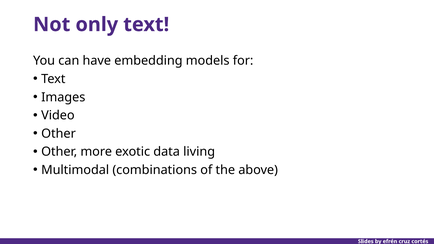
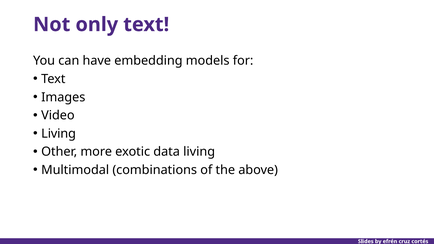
Other: Other -> Living (59, 134)
